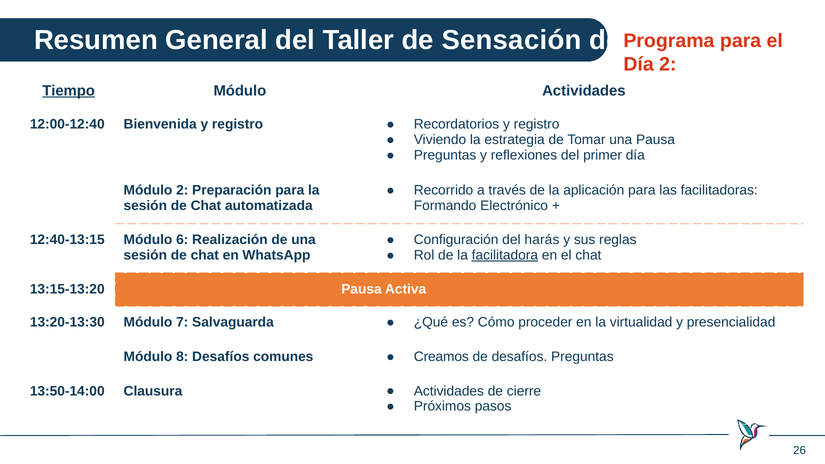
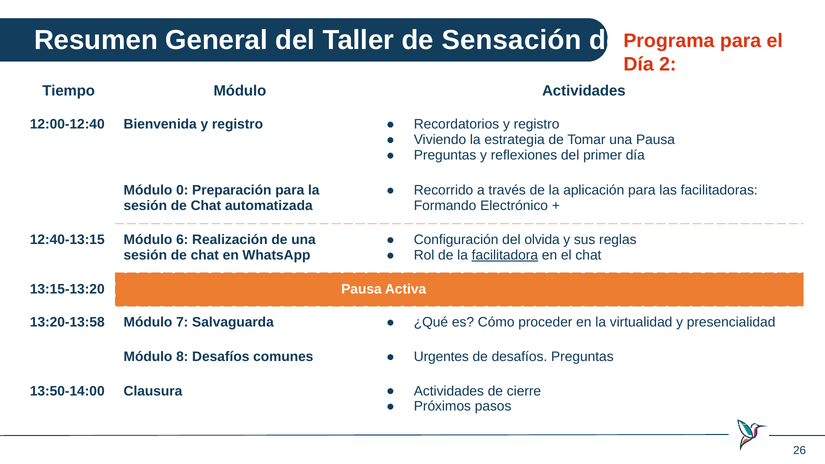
Tiempo underline: present -> none (69, 91)
Módulo 2: 2 -> 0 (182, 190)
harás: harás -> olvida (542, 240)
13:20-13:30: 13:20-13:30 -> 13:20-13:58 (67, 322)
Creamos: Creamos -> Urgentes (441, 357)
